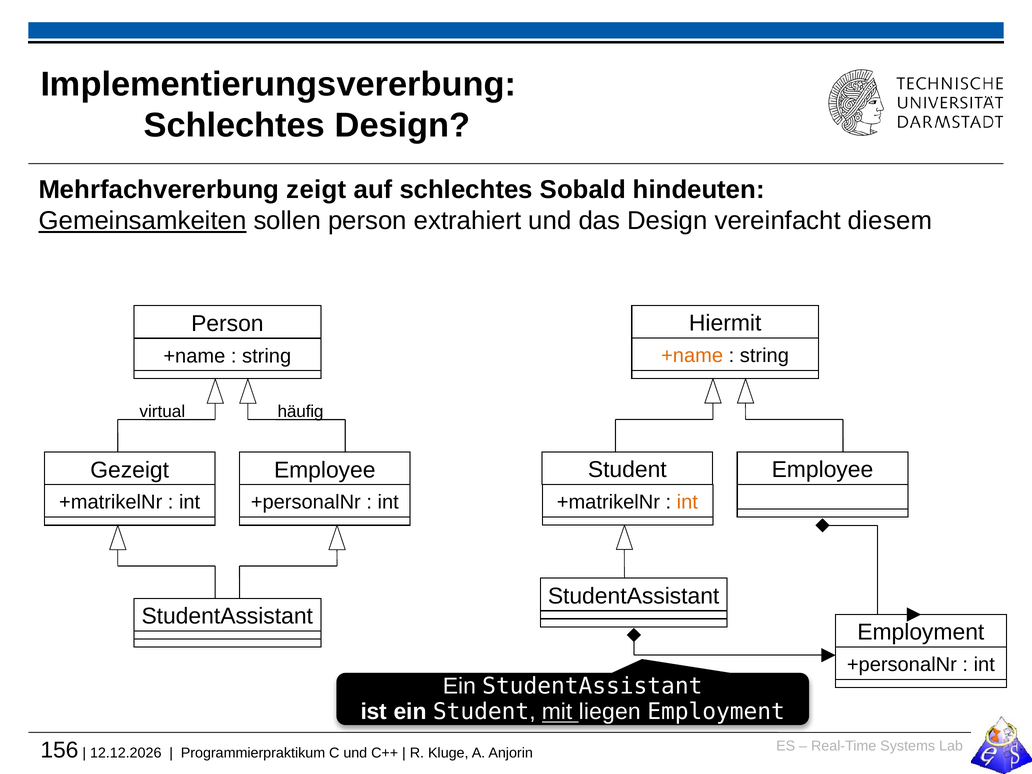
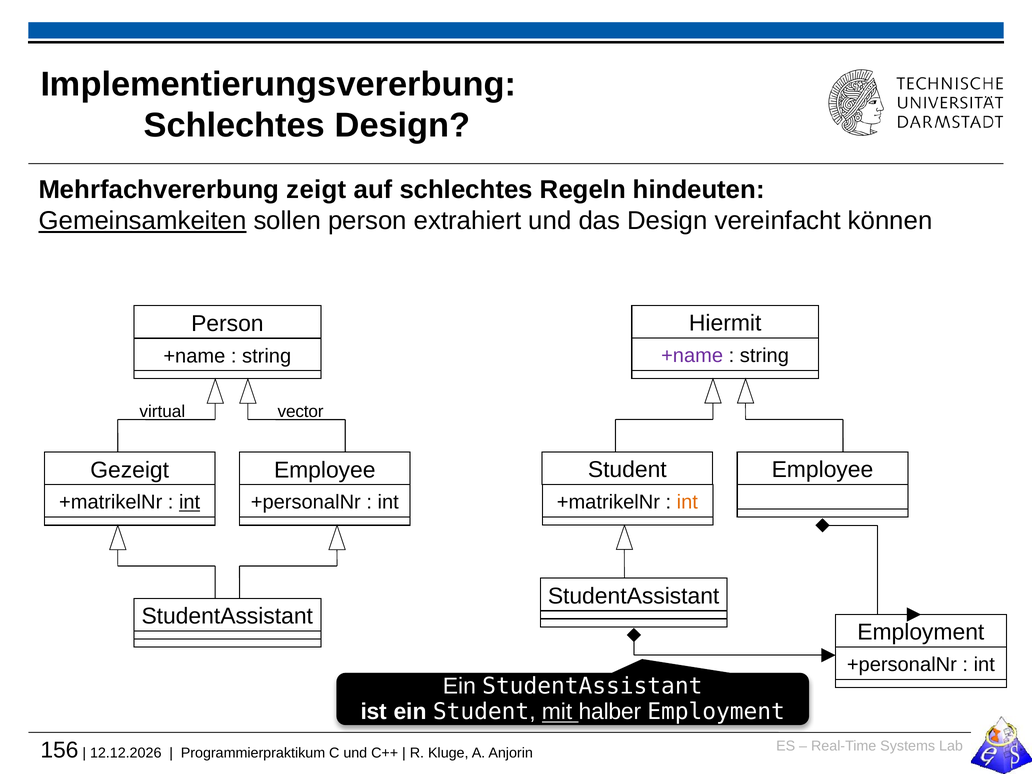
Sobald: Sobald -> Regeln (583, 190)
diesem: diesem -> können (890, 221)
+name colour: orange -> purple (692, 356)
häufig: häufig -> vector (301, 412)
int underline: none -> present (190, 502)
liegen: liegen -> halber (610, 712)
